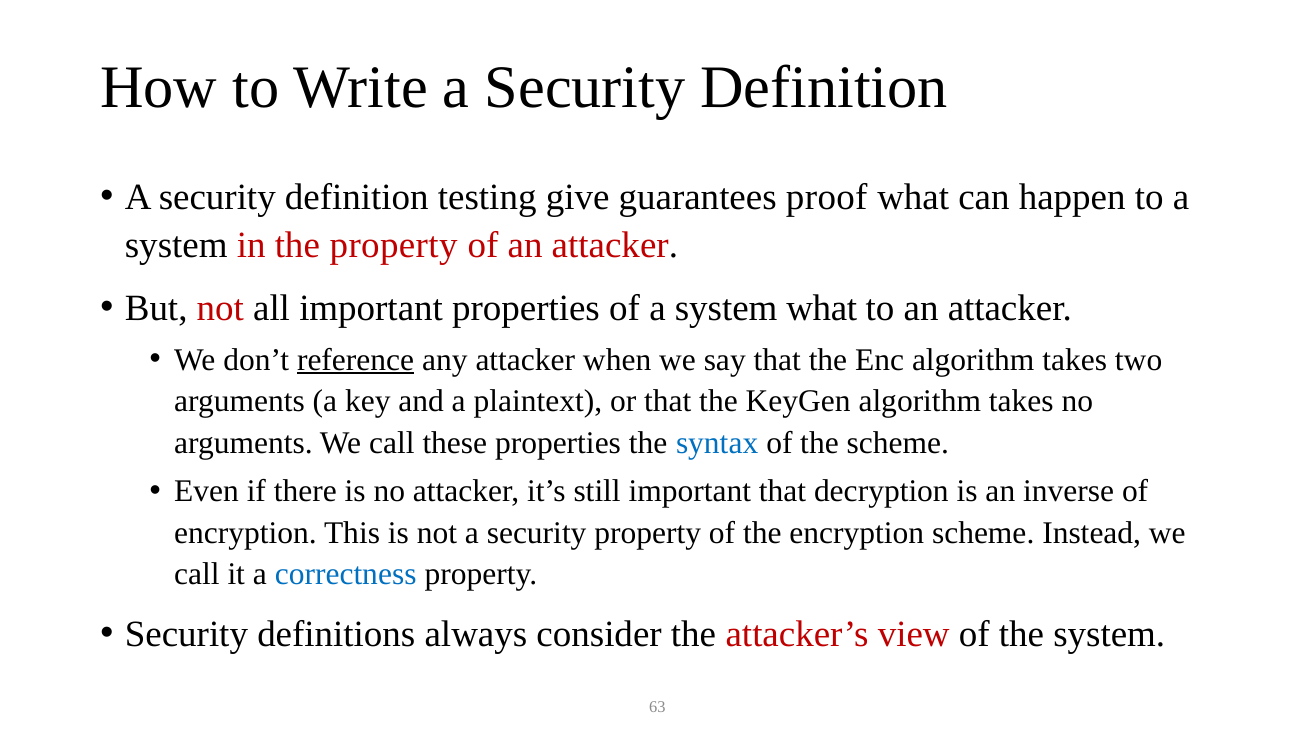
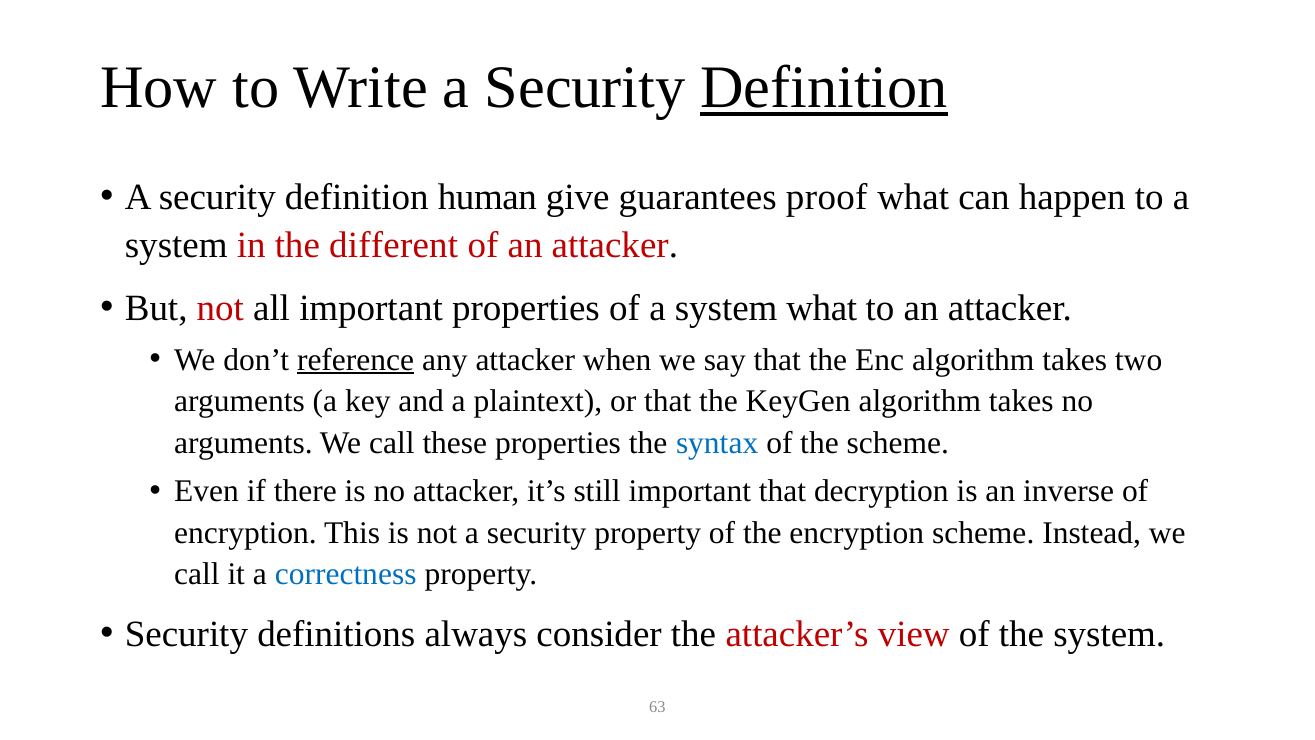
Definition underline: none -> present (824, 88)
testing: testing -> human (487, 197)
the property: property -> different (394, 246)
